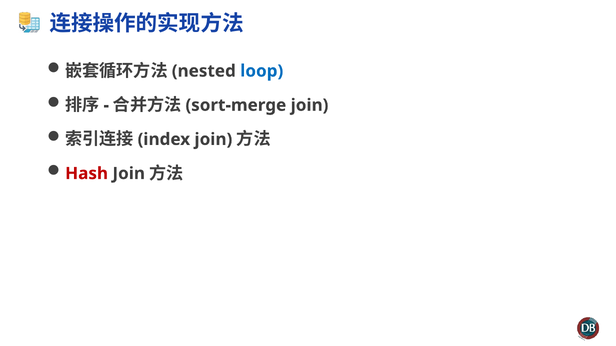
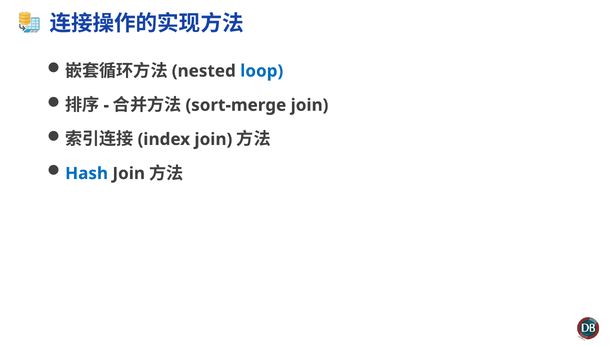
Hash colour: red -> blue (87, 174)
